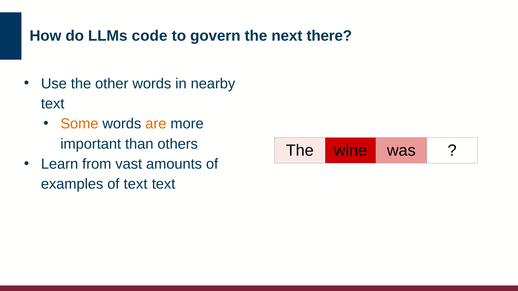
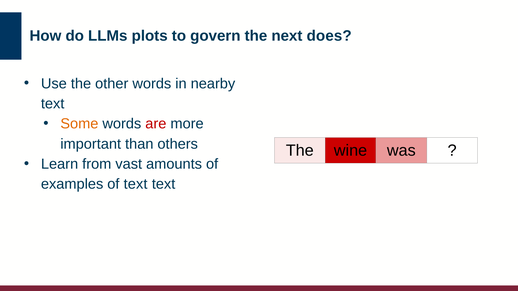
code: code -> plots (150, 36)
there: there -> does (329, 36)
are colour: orange -> red (156, 124)
